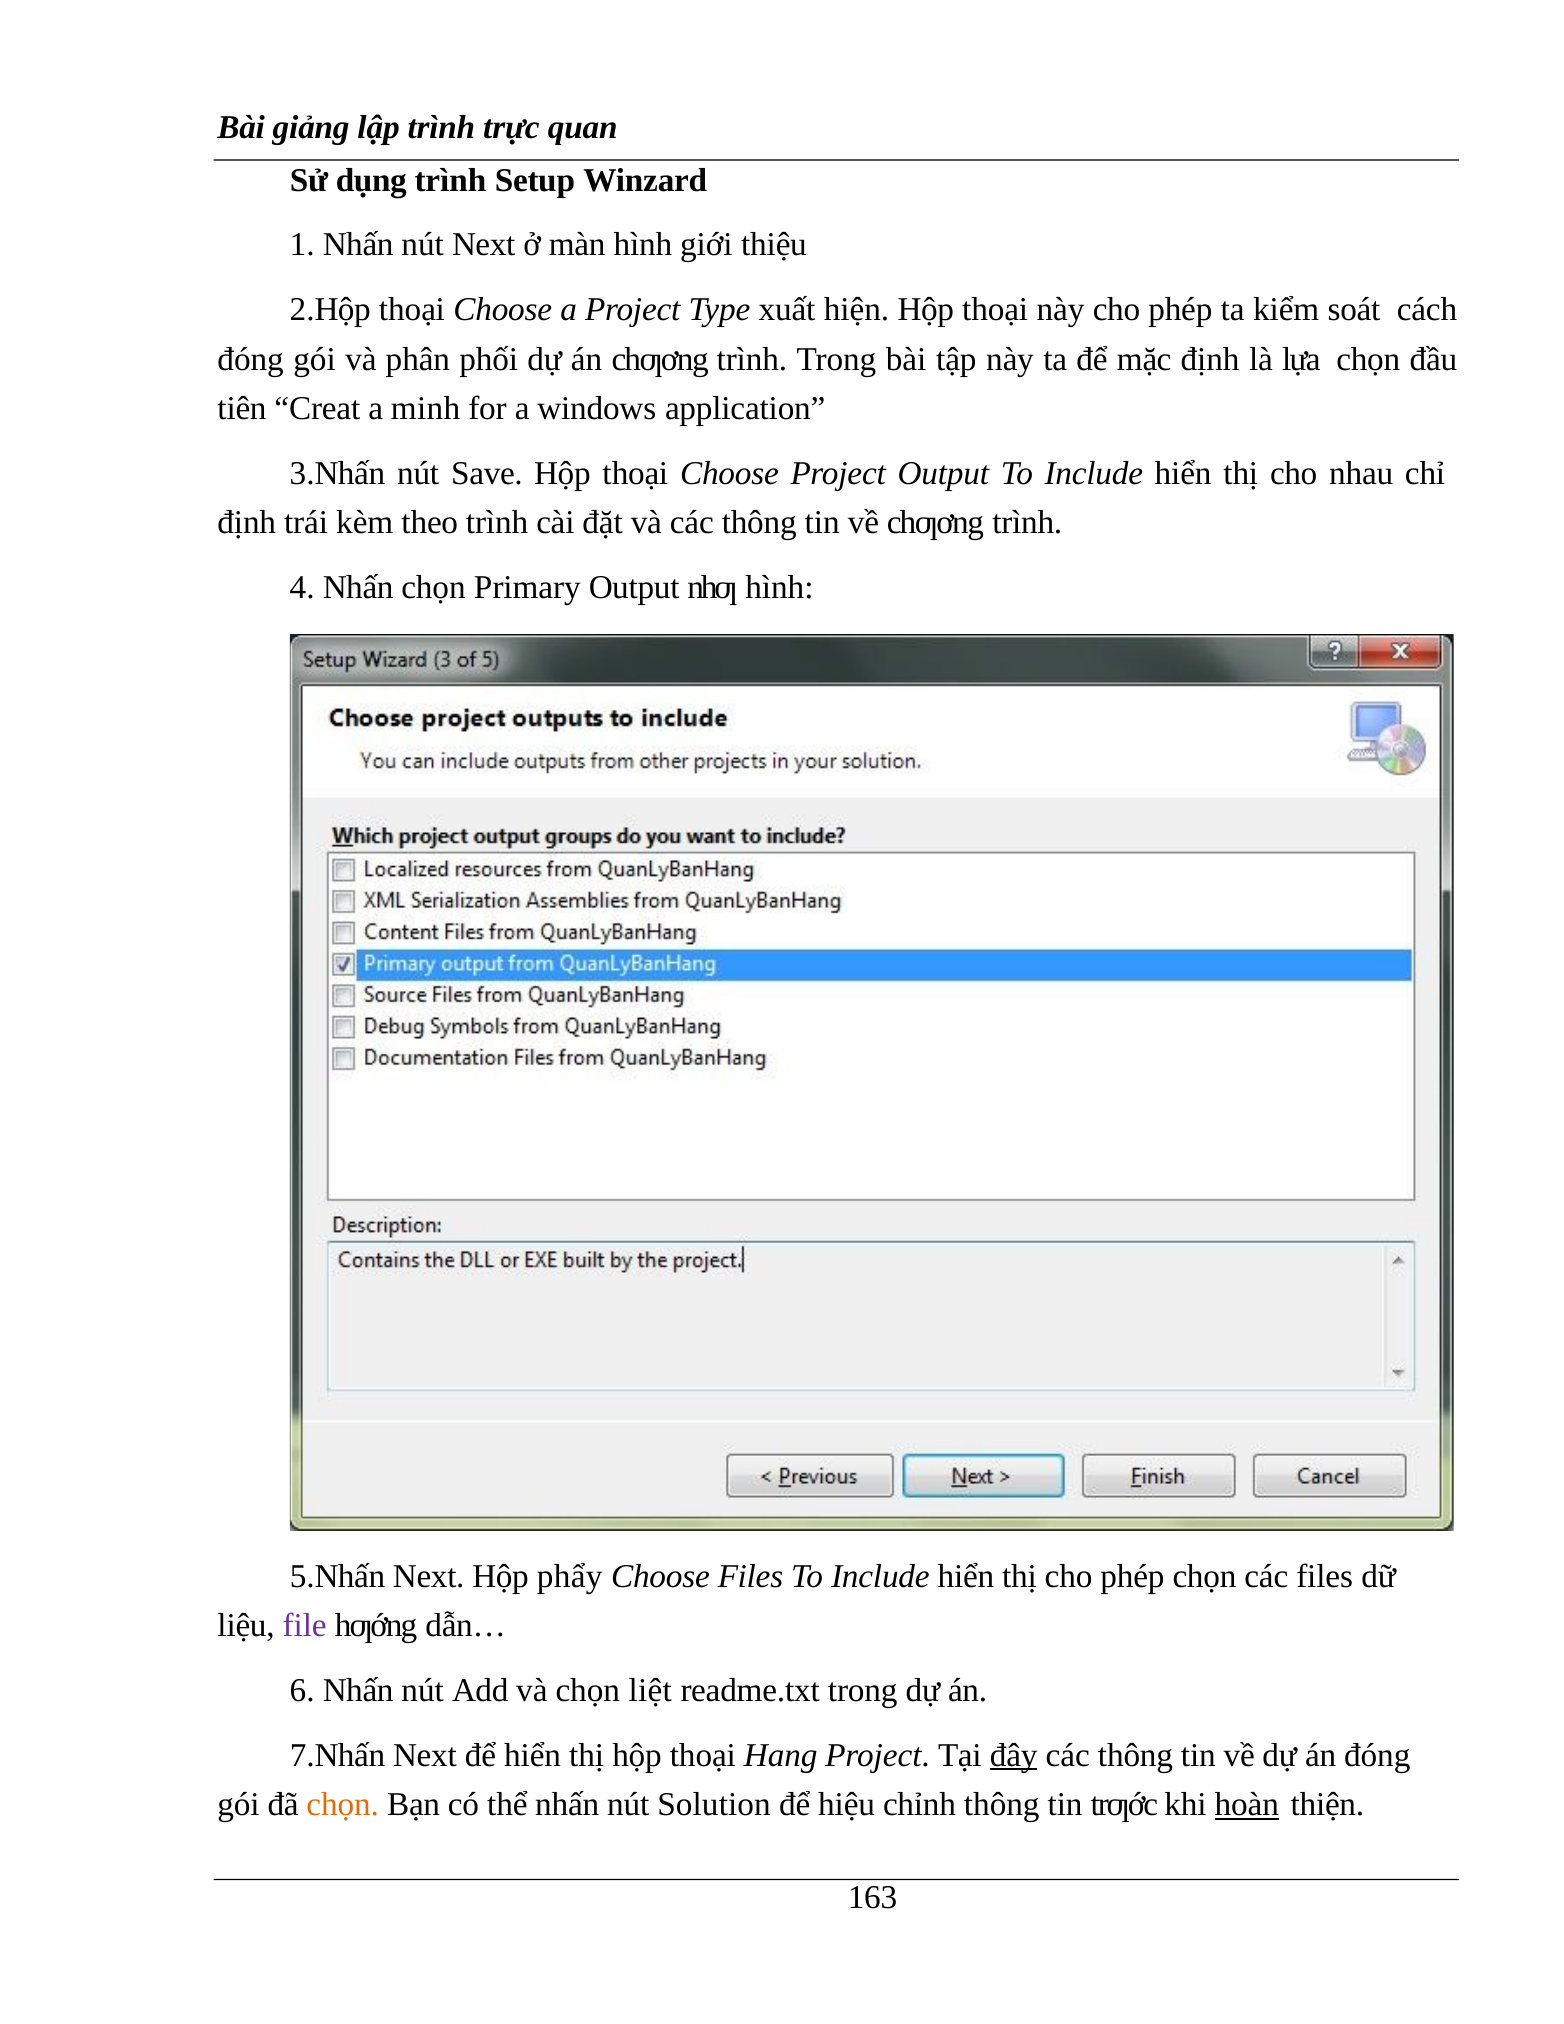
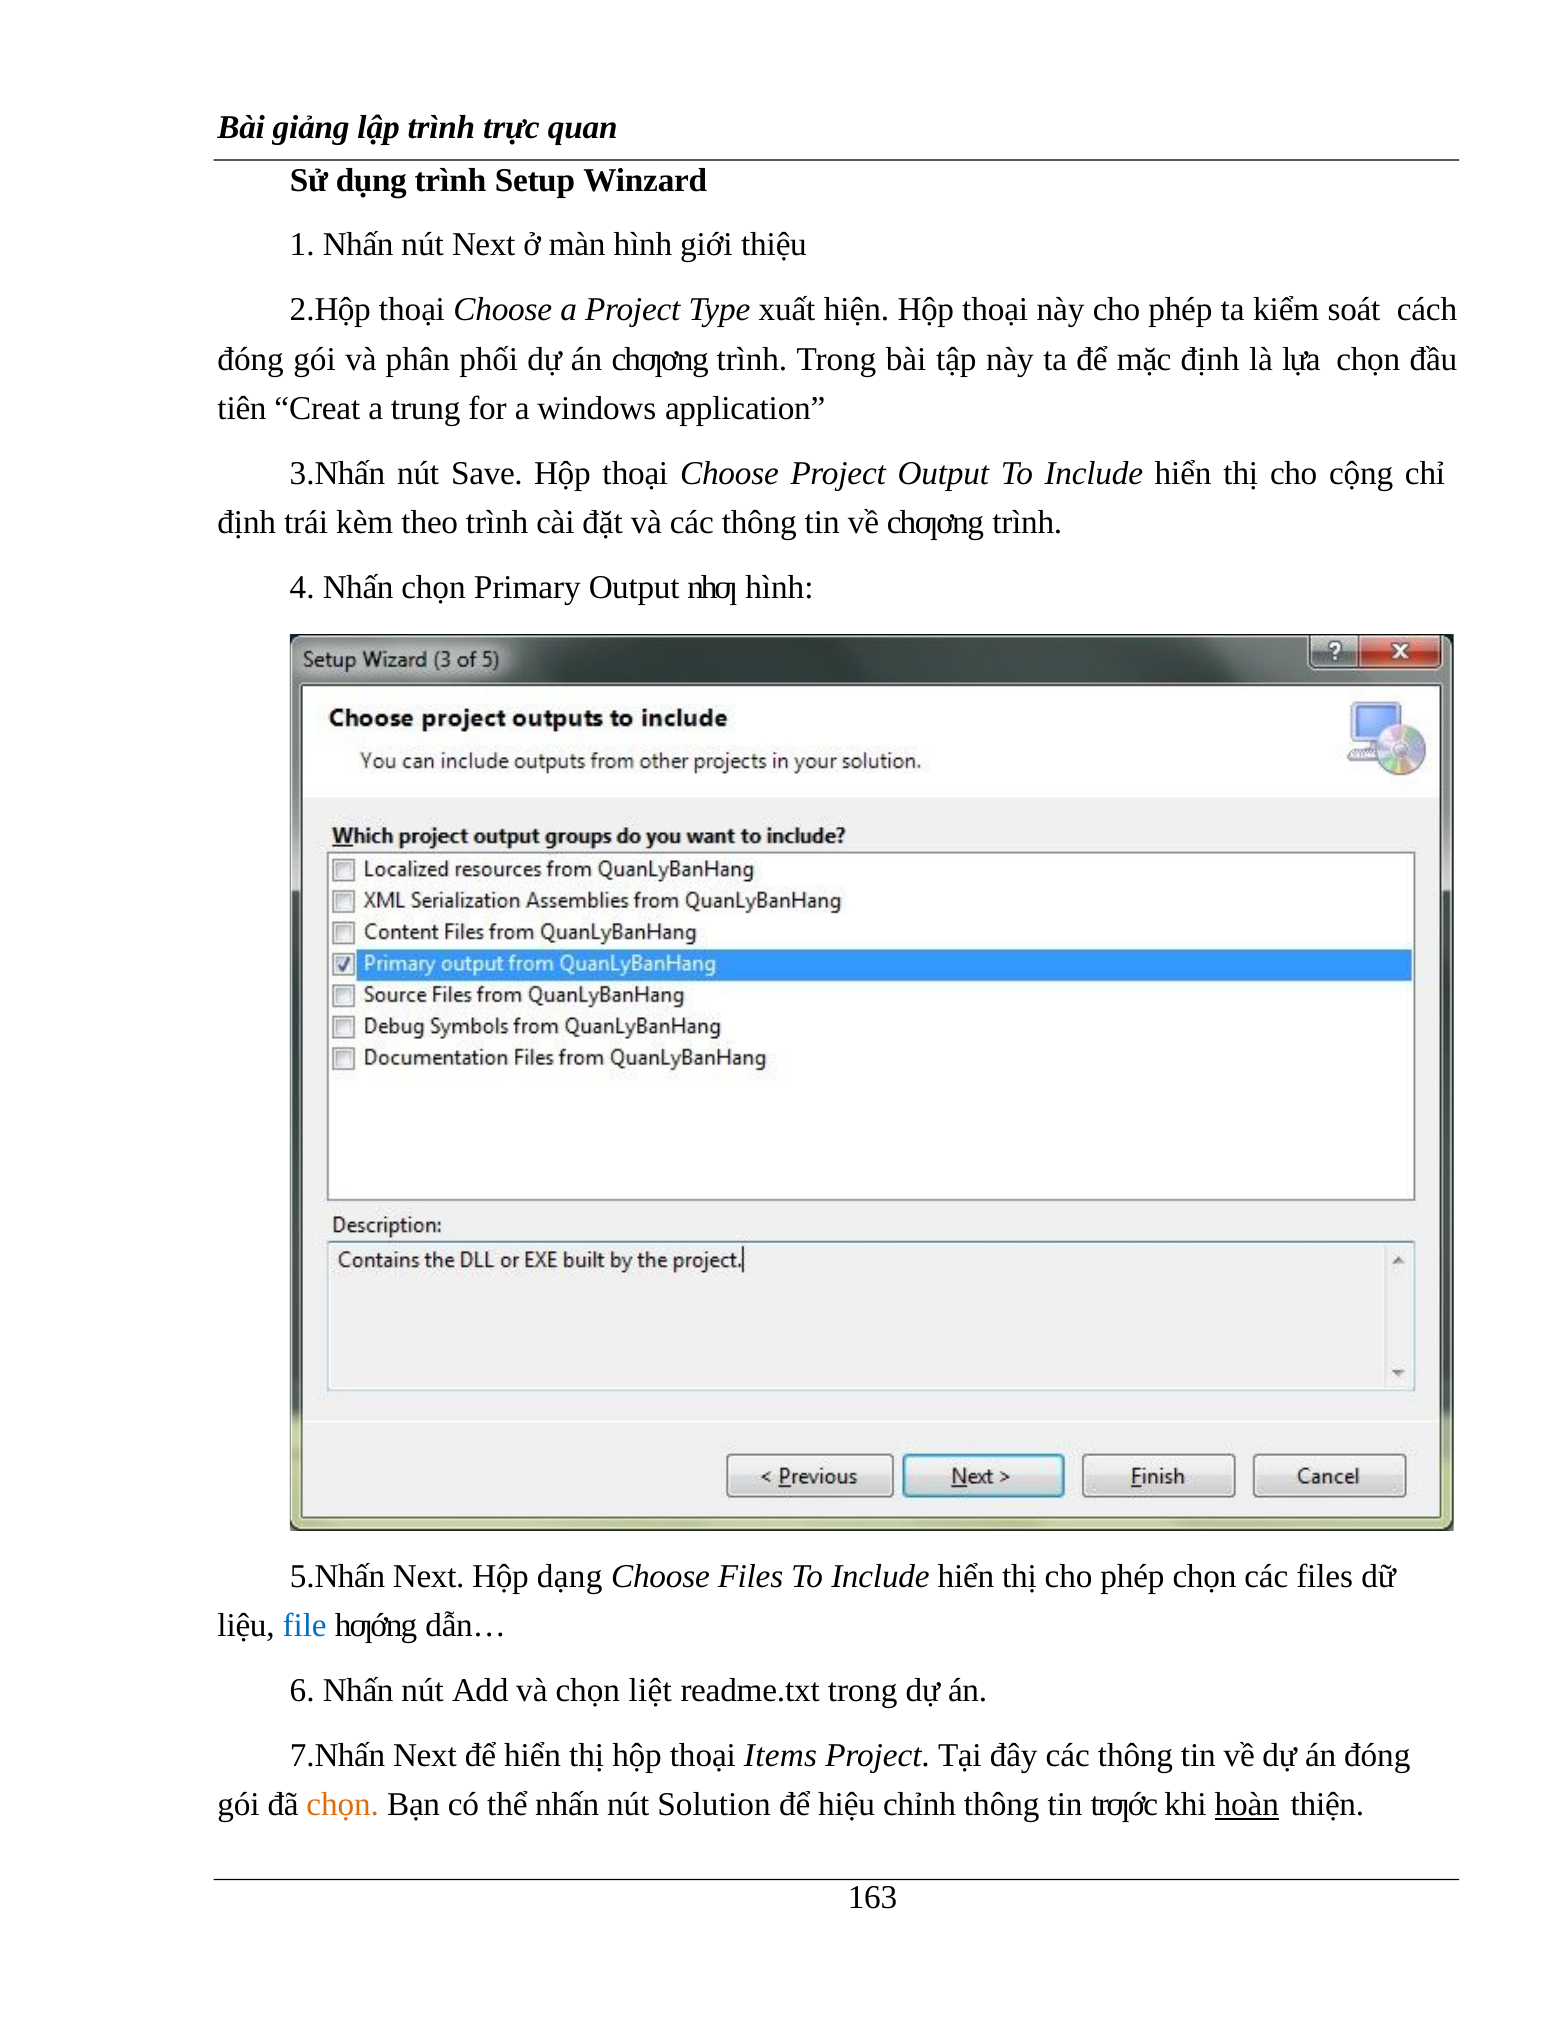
minh: minh -> trung (426, 409)
nhau: nhau -> cộng (1361, 473)
phẩy: phẩy -> dạng (570, 1576)
file colour: purple -> blue (305, 1625)
Hang: Hang -> Items (781, 1755)
đây underline: present -> none (1014, 1755)
